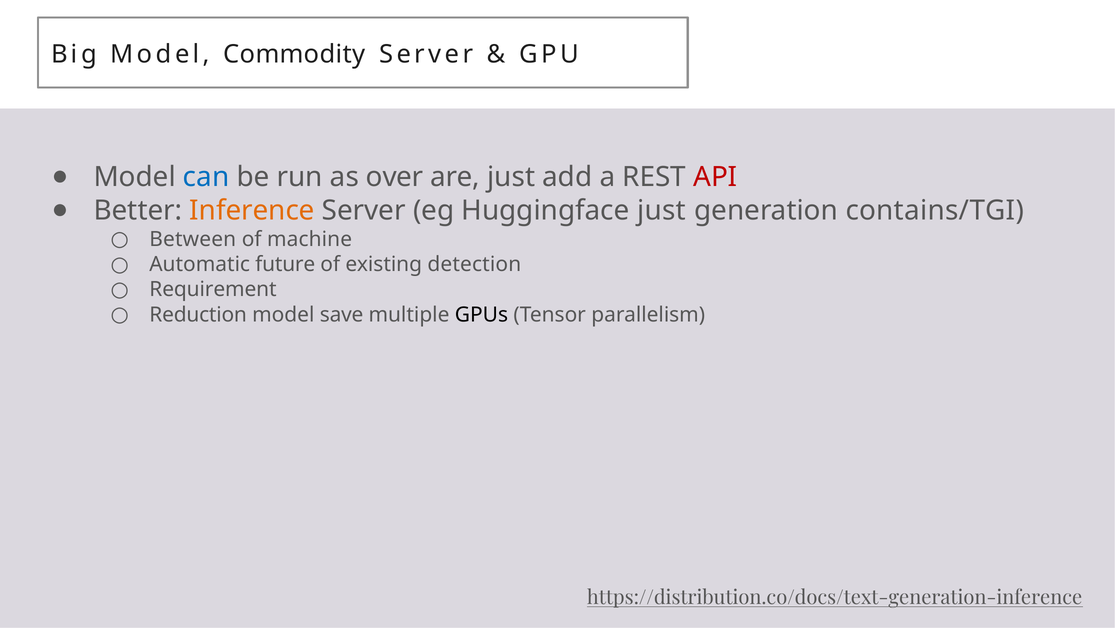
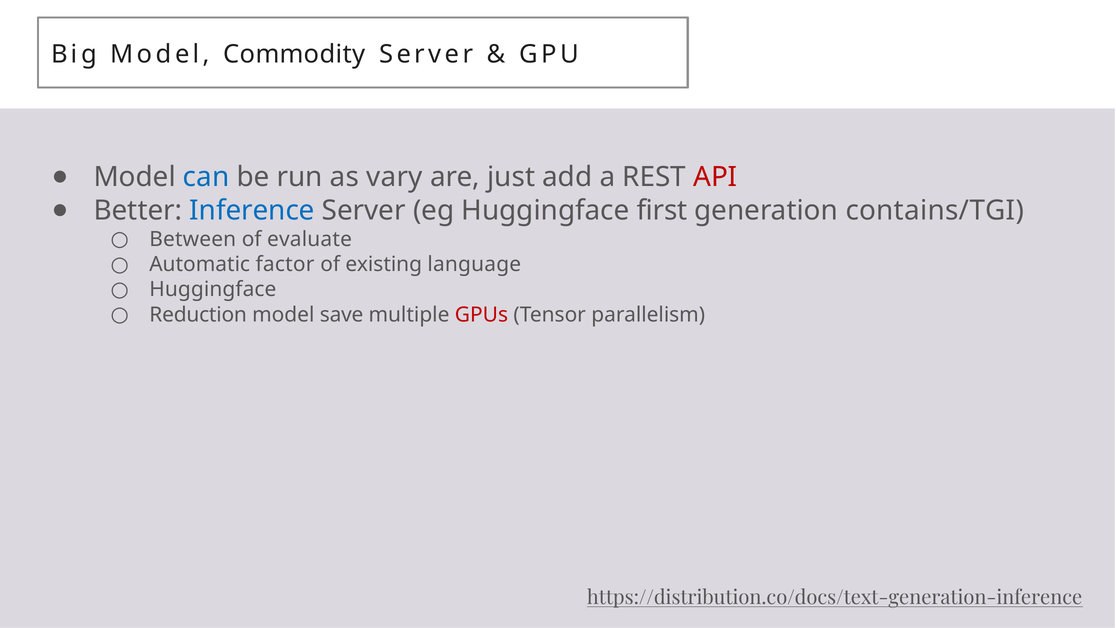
over: over -> vary (394, 177)
Inference colour: orange -> blue (252, 210)
Huggingface just: just -> first (662, 210)
machine: machine -> evaluate (309, 239)
future: future -> factor (285, 264)
detection: detection -> language (474, 264)
Requirement: Requirement -> Huggingface (213, 289)
GPUs colour: black -> red (481, 315)
